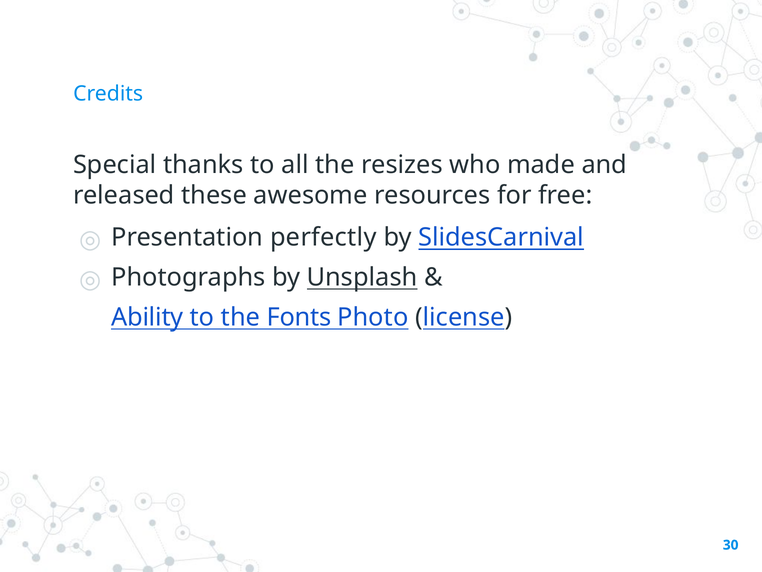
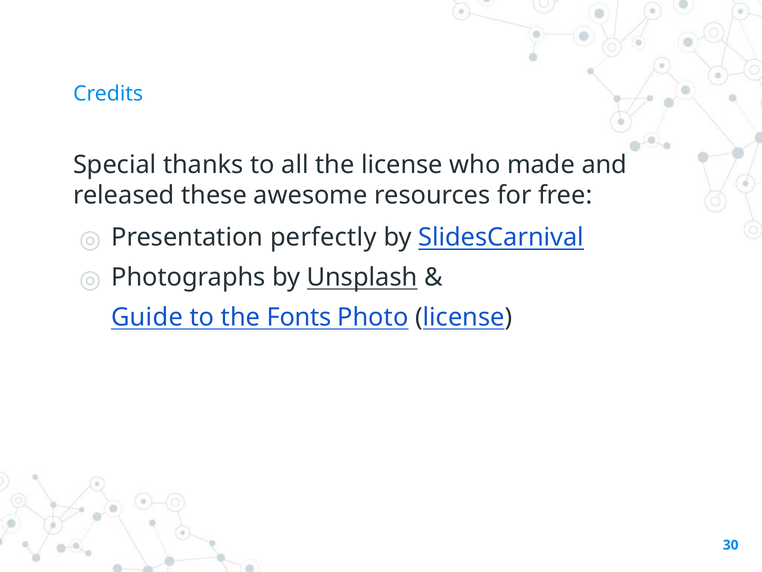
the resizes: resizes -> license (402, 165)
Ability: Ability -> Guide (147, 317)
